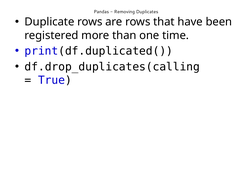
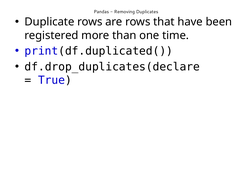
df.drop_duplicates(calling: df.drop_duplicates(calling -> df.drop_duplicates(declare (112, 67)
